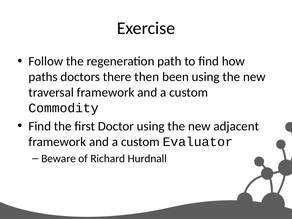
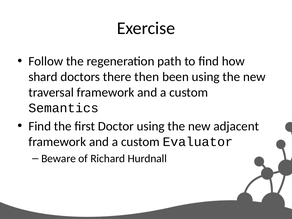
paths: paths -> shard (43, 77)
Commodity: Commodity -> Semantics (64, 108)
